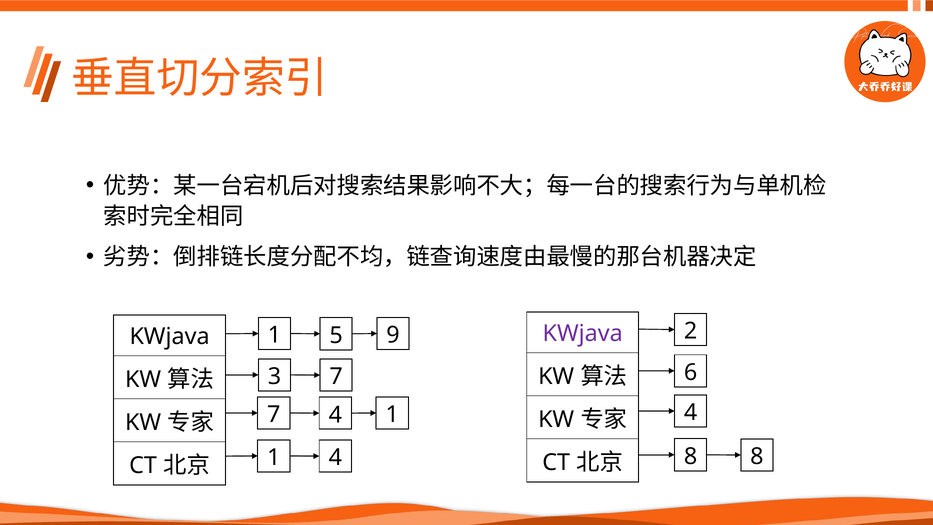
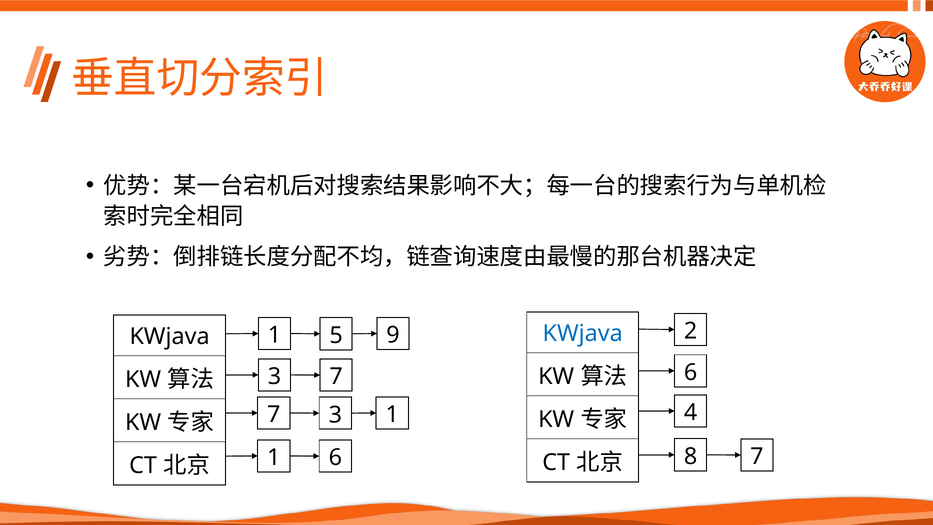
KWjava colour: purple -> blue (583, 334)
7 4: 4 -> 3 (335, 415)
8 8: 8 -> 7 (757, 456)
1 4: 4 -> 6 (335, 458)
